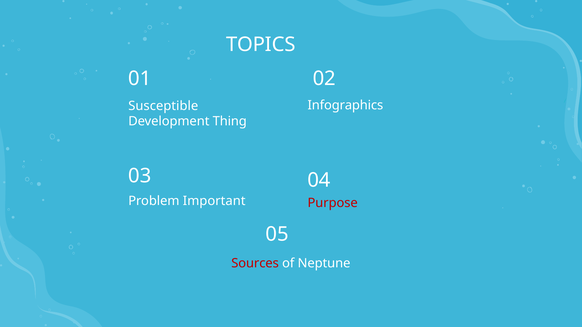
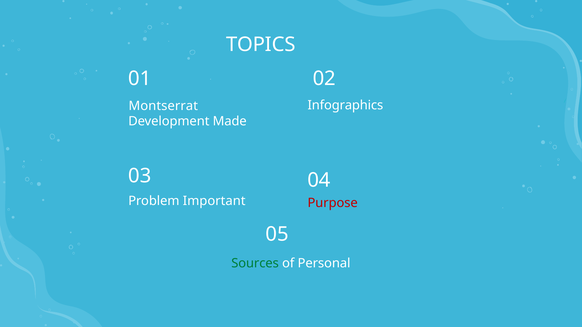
Susceptible: Susceptible -> Montserrat (163, 106)
Thing: Thing -> Made (230, 122)
Sources colour: red -> green (255, 263)
Neptune: Neptune -> Personal (324, 263)
